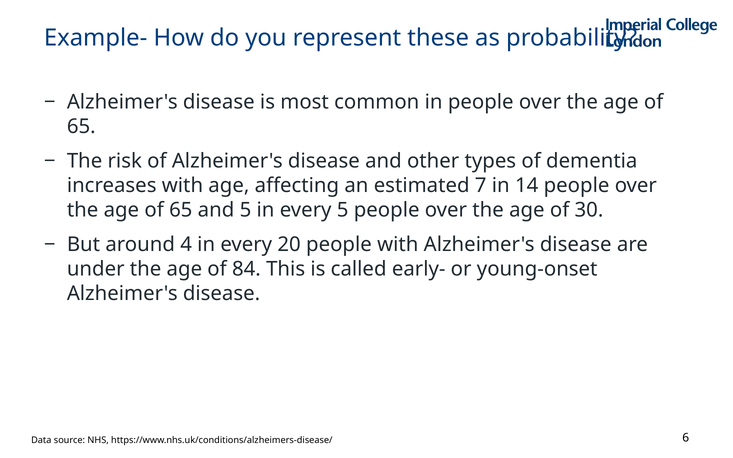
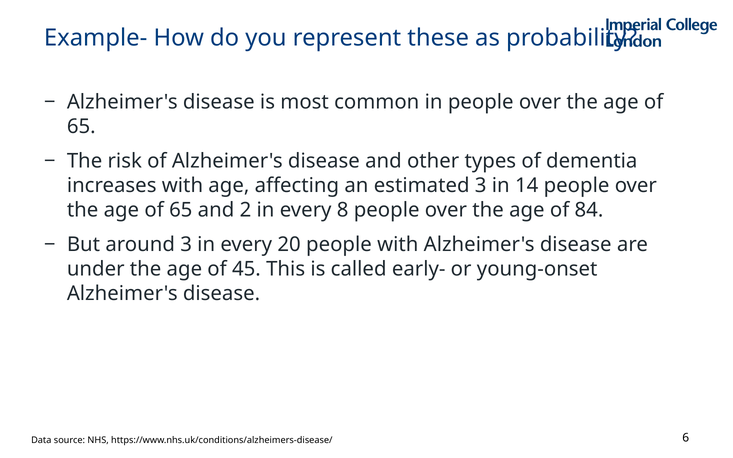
estimated 7: 7 -> 3 (481, 186)
and 5: 5 -> 2 (245, 210)
every 5: 5 -> 8 (343, 210)
30: 30 -> 84 (589, 210)
around 4: 4 -> 3 (186, 245)
84: 84 -> 45 (246, 269)
